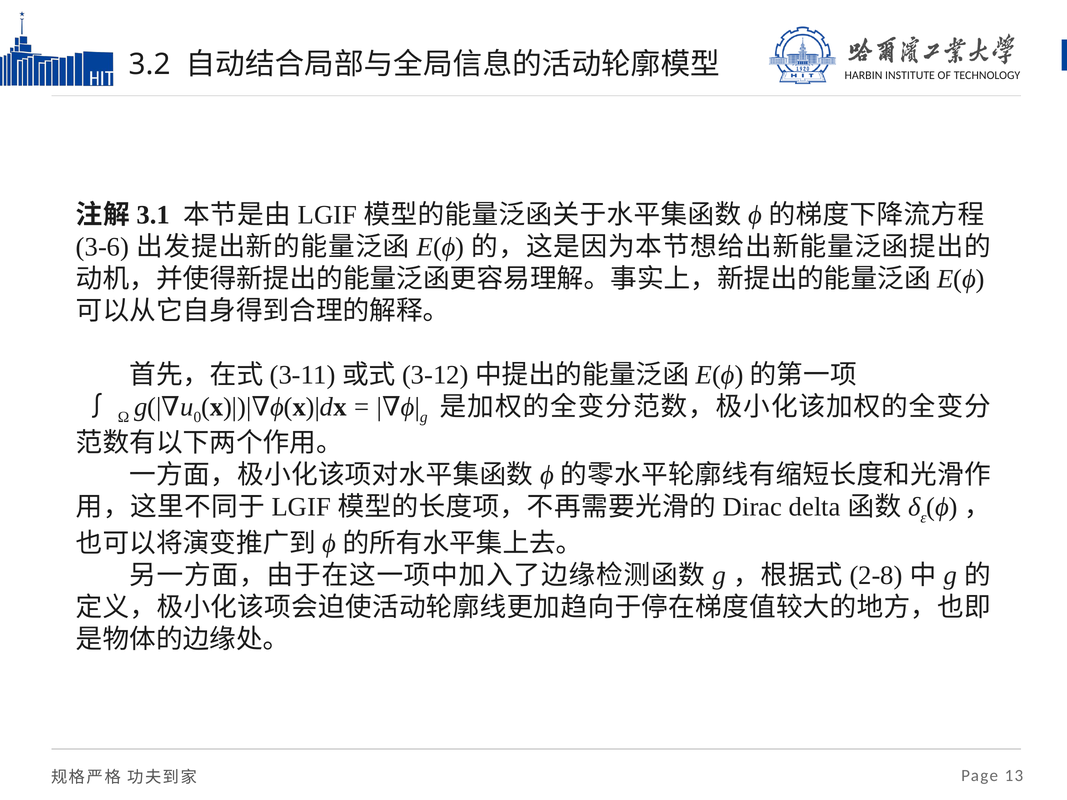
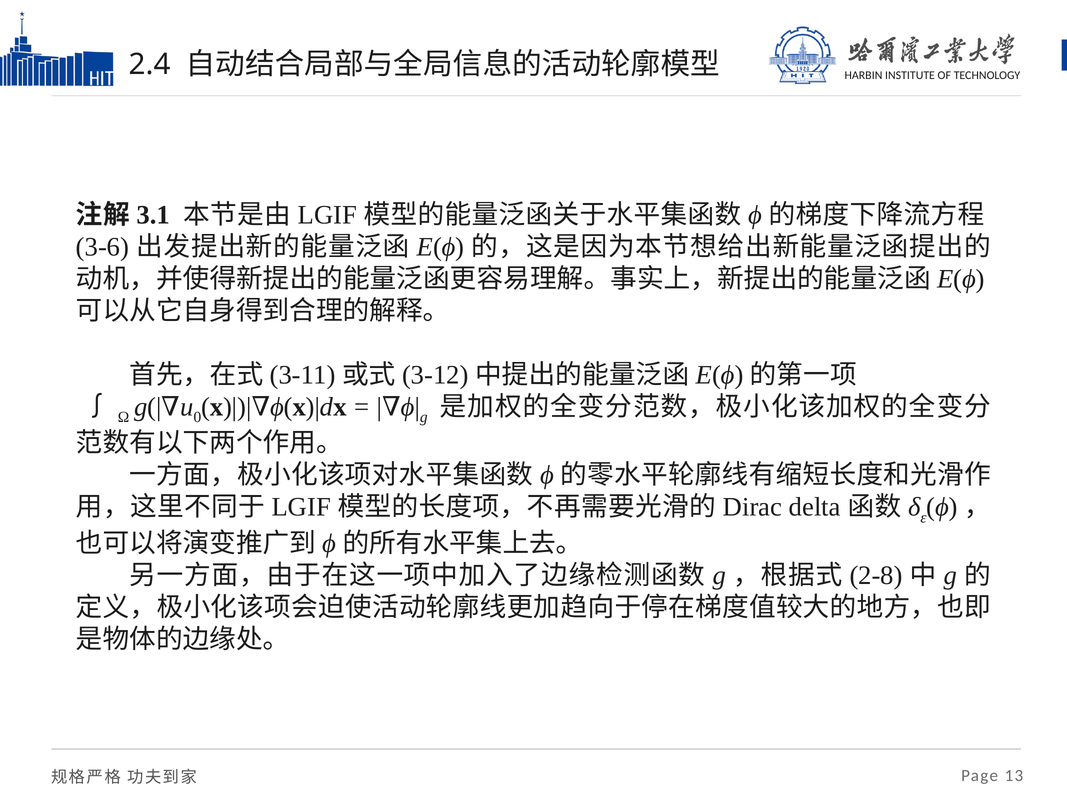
3.2: 3.2 -> 2.4 (150, 65)
